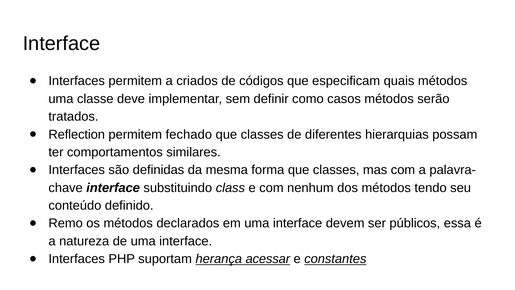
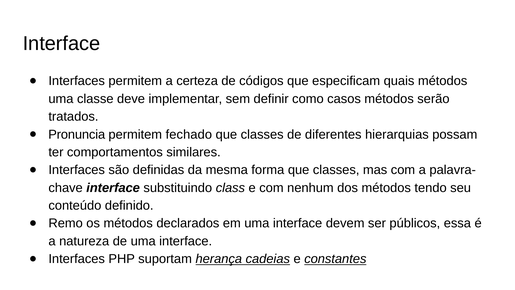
criados: criados -> certeza (197, 81)
Reflection: Reflection -> Pronuncia (77, 134)
acessar: acessar -> cadeias (268, 259)
